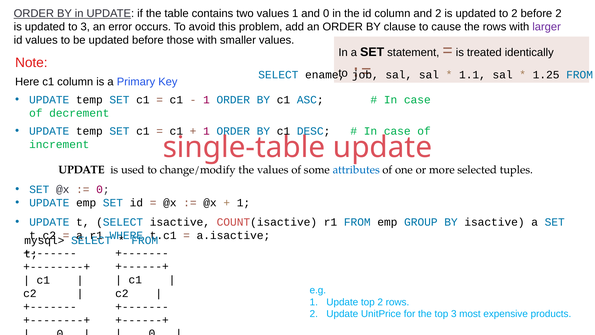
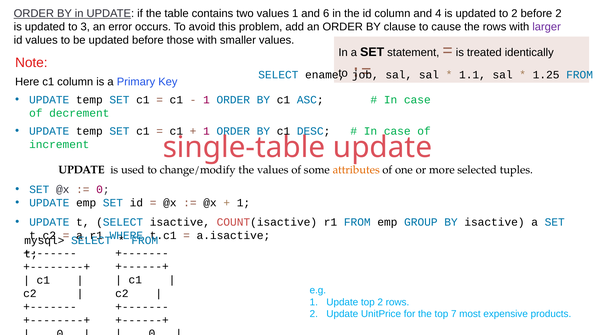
and 0: 0 -> 6 (326, 13)
and 2: 2 -> 4 (438, 13)
attributes colour: blue -> orange (356, 170)
top 3: 3 -> 7 (454, 314)
